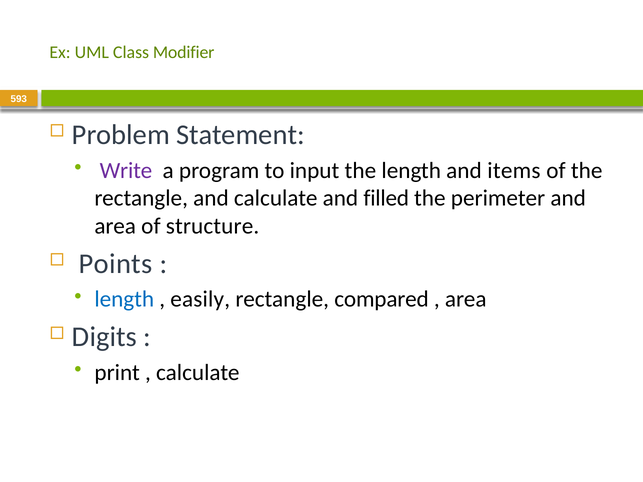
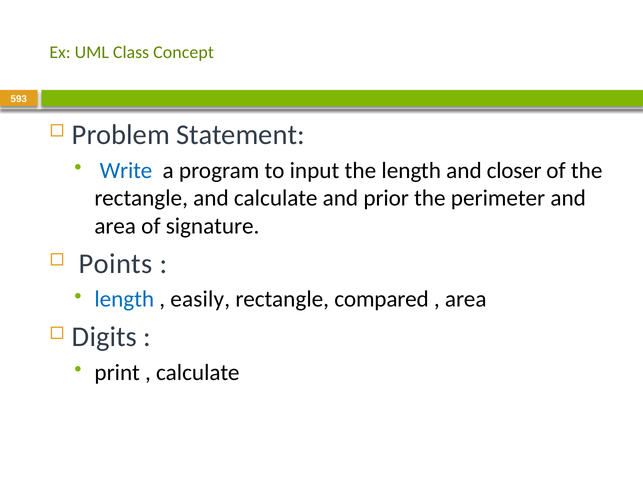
Modifier: Modifier -> Concept (184, 53)
Write colour: purple -> blue (126, 170)
items: items -> closer (514, 170)
filled: filled -> prior (386, 198)
structure: structure -> signature (213, 226)
